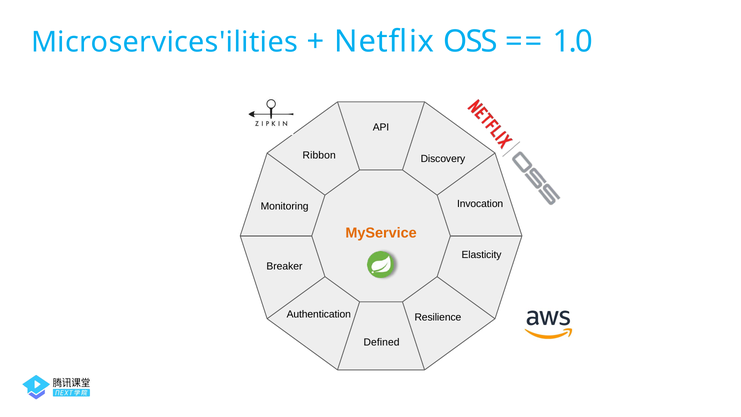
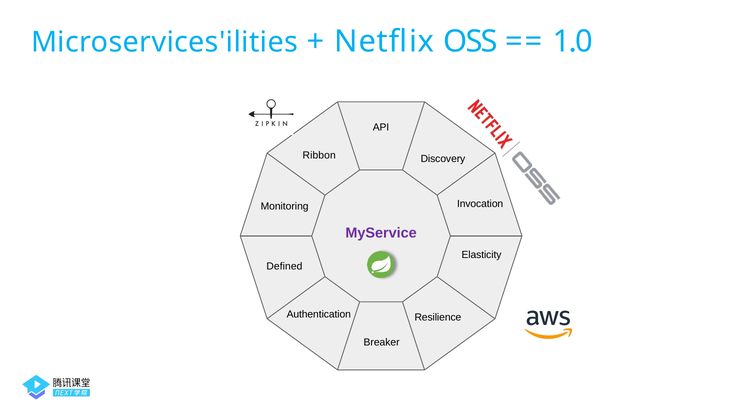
MyService colour: orange -> purple (381, 233)
Breaker: Breaker -> Defined (284, 266)
Defined: Defined -> Breaker (382, 342)
